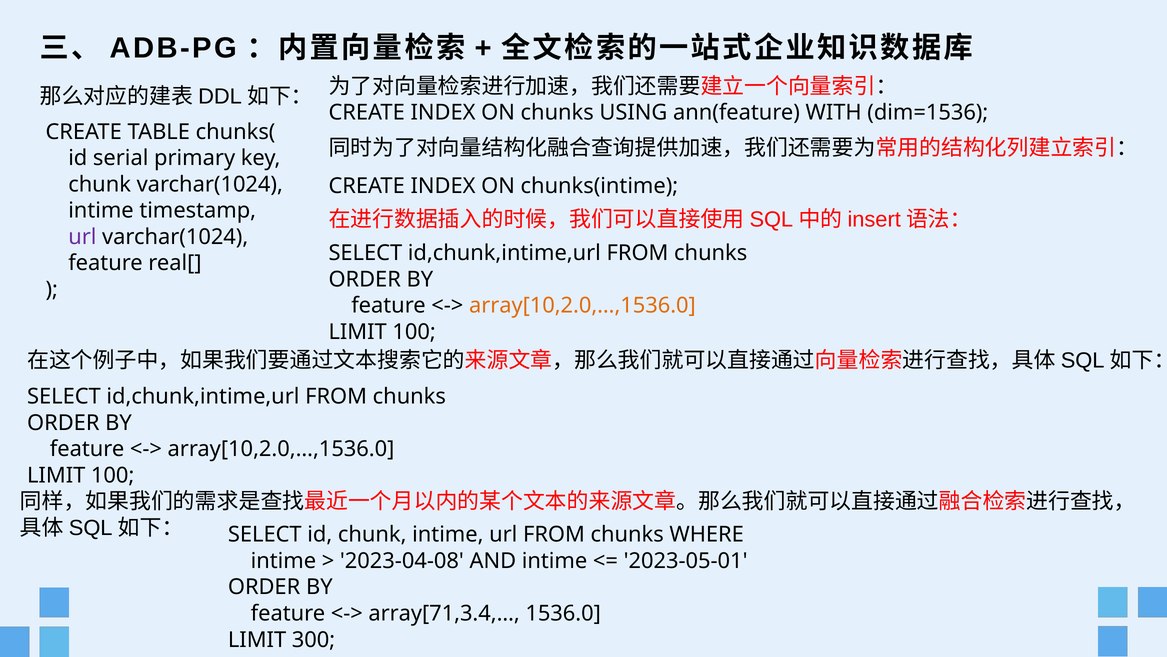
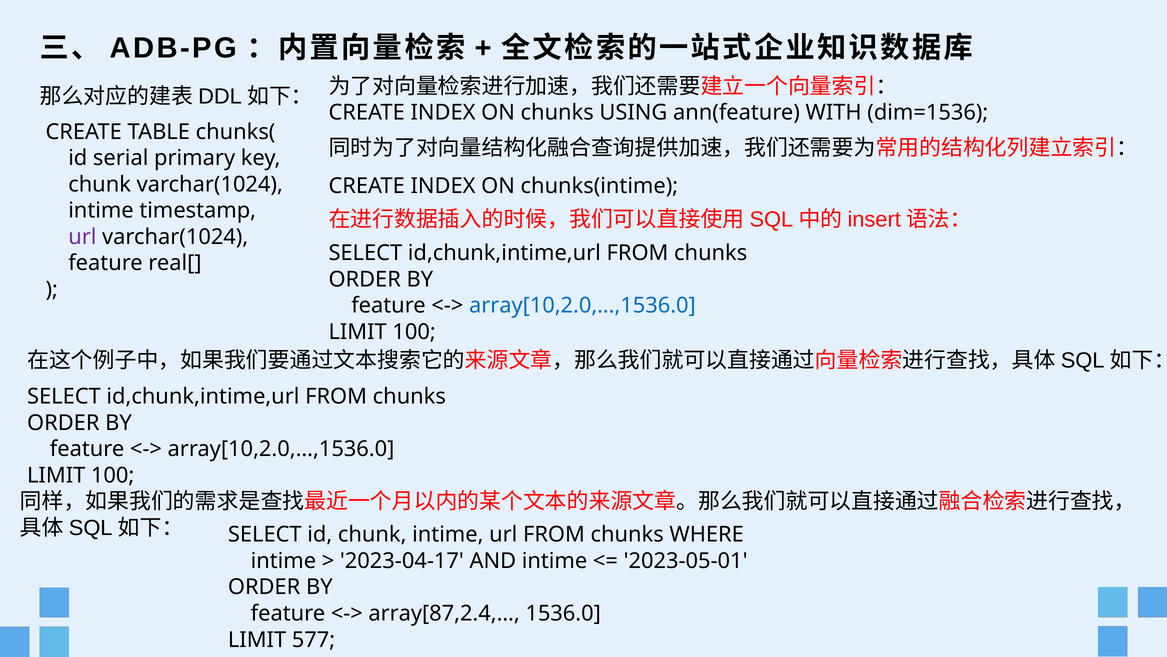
array[10,2.0,…,1536.0 colour: orange -> blue (582, 305)
2023-04-08: 2023-04-08 -> 2023-04-17 (402, 560)
array[71,3.4,…: array[71,3.4,… -> array[87,2.4,… (444, 613)
300: 300 -> 577 (314, 639)
